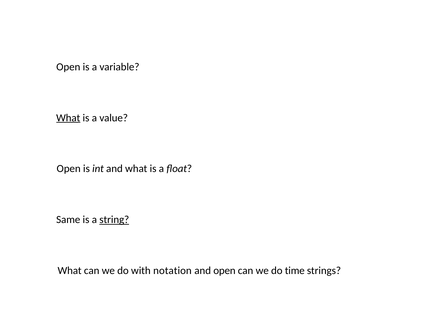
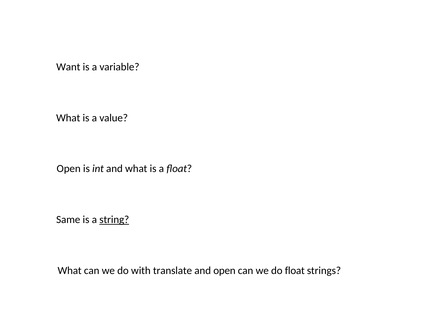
Open: Open -> Want (68, 67)
What underline: present -> none (68, 118)
notation: notation -> translate (173, 271)
do time: time -> float (295, 271)
